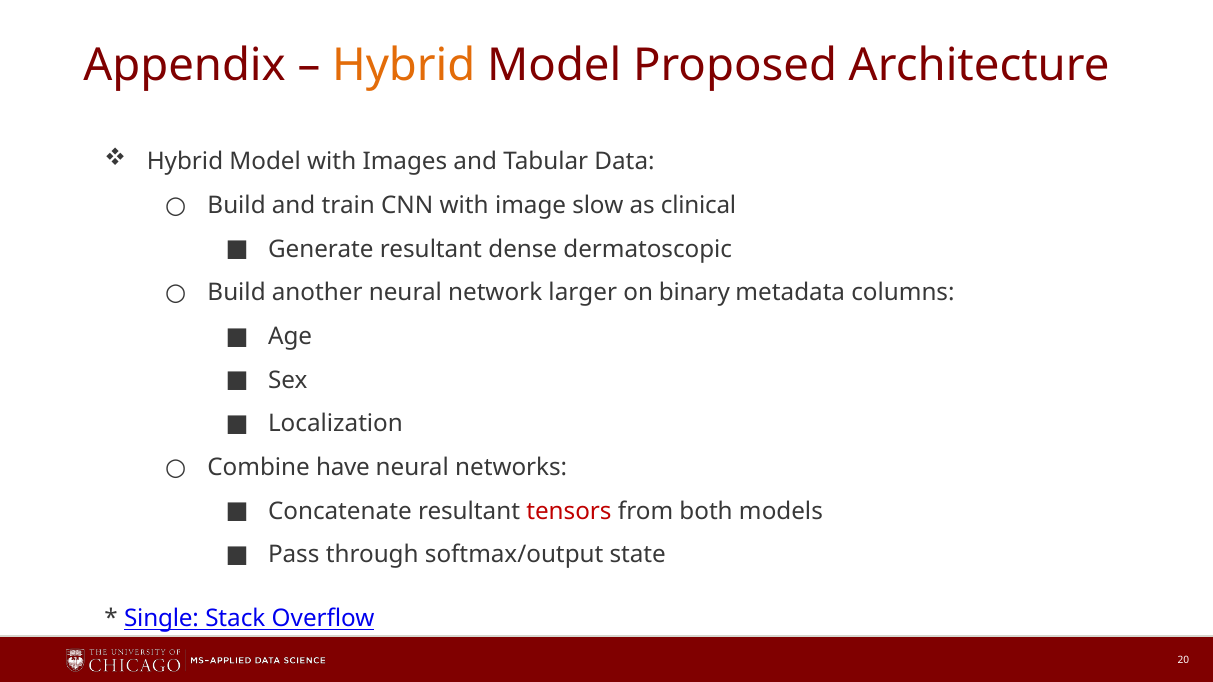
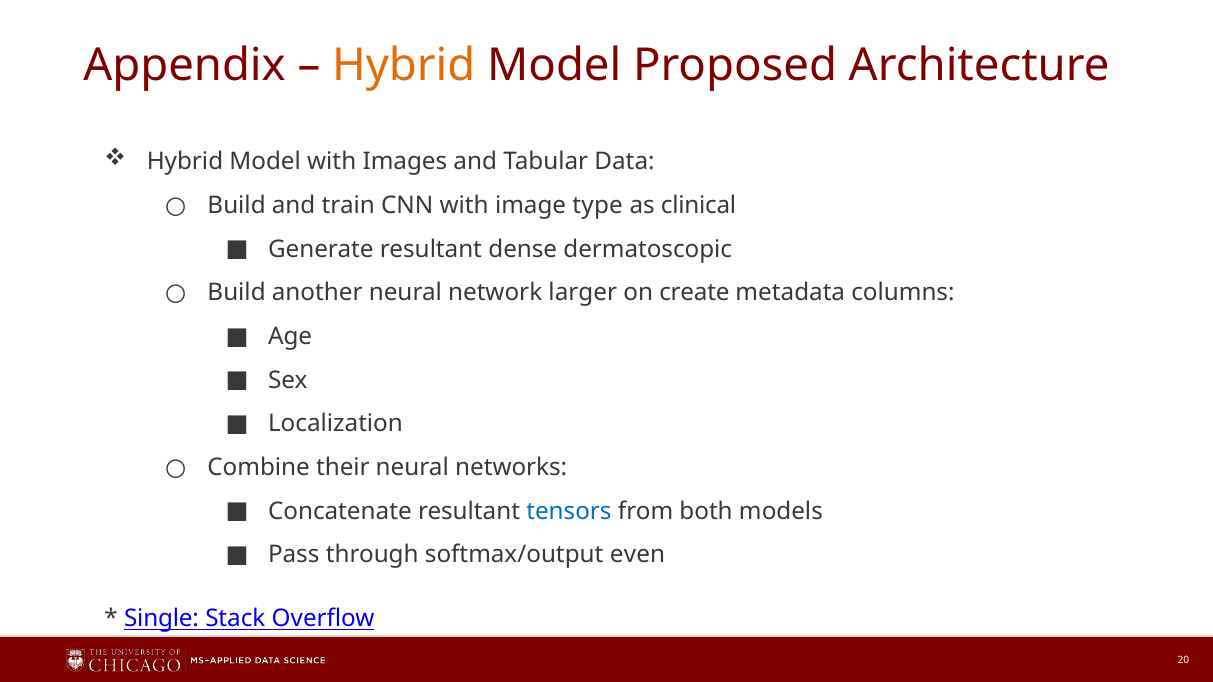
slow: slow -> type (598, 206)
binary: binary -> create (694, 293)
have: have -> their (343, 468)
tensors colour: red -> blue (569, 511)
state: state -> even (638, 555)
